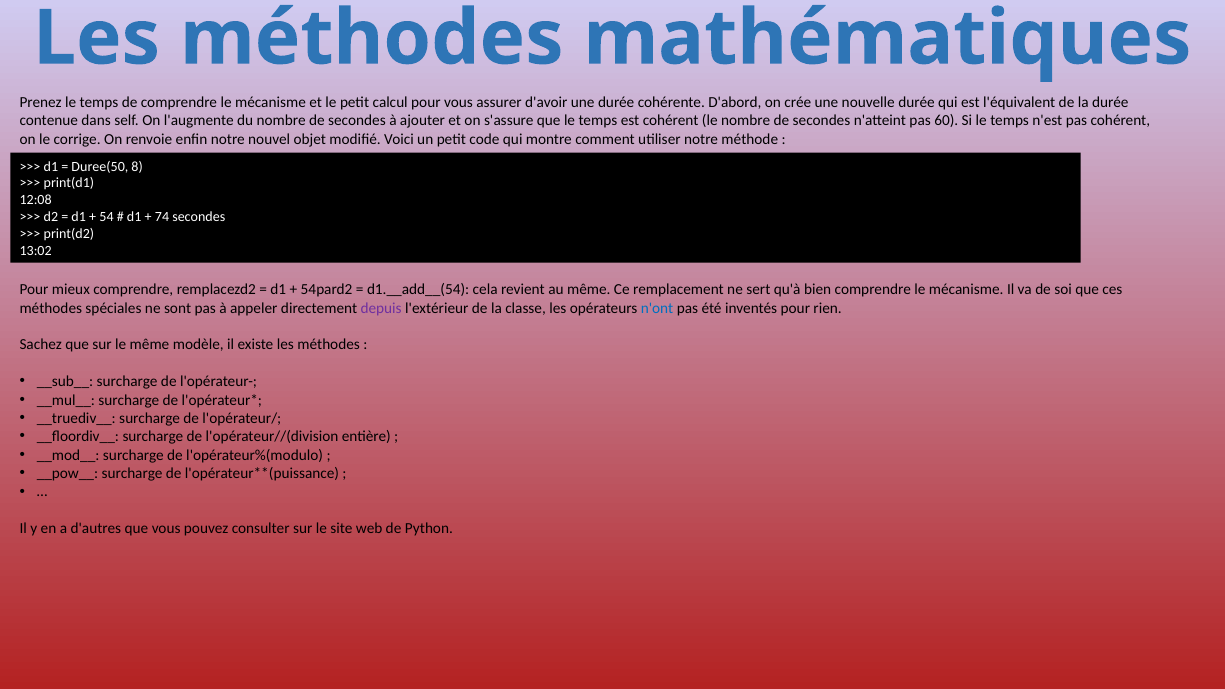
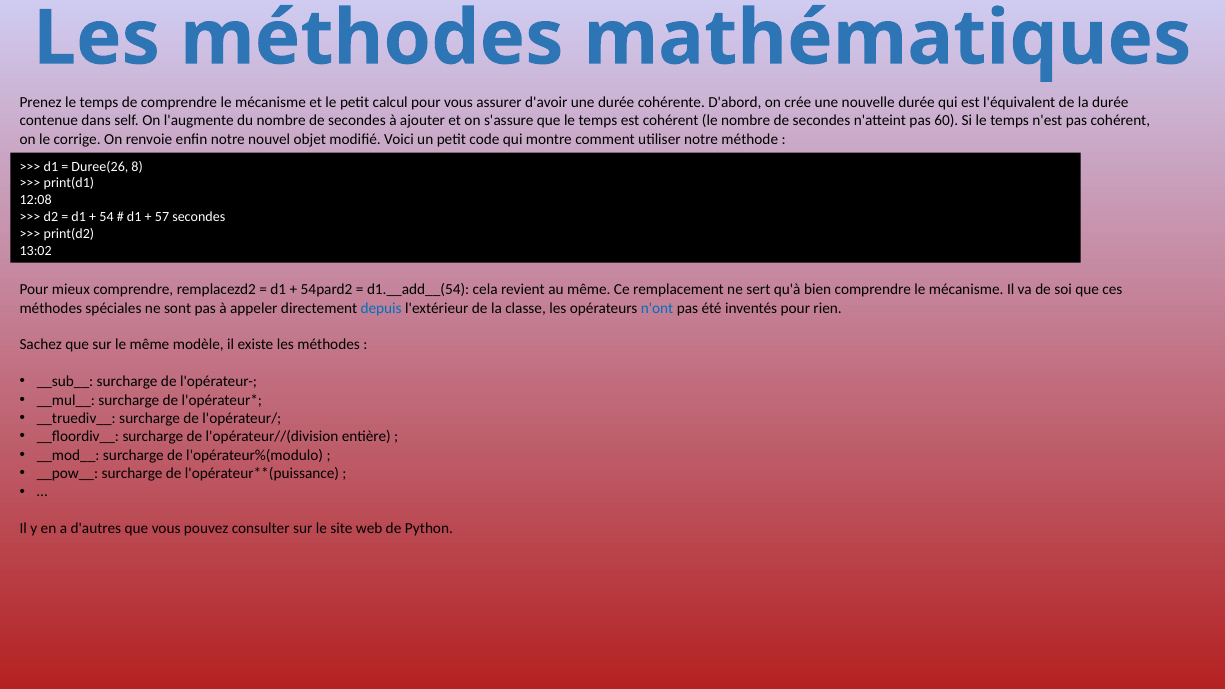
Duree(50: Duree(50 -> Duree(26 (100, 166)
74: 74 -> 57 (162, 217)
depuis colour: purple -> blue (381, 308)
